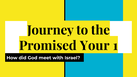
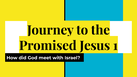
Your: Your -> Jesus (95, 46)
